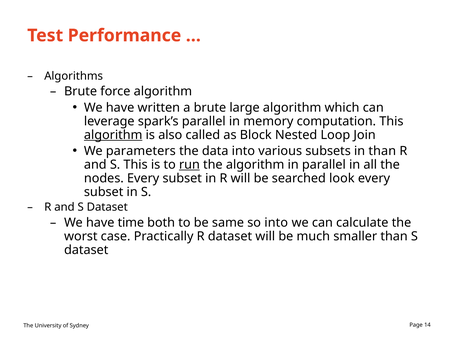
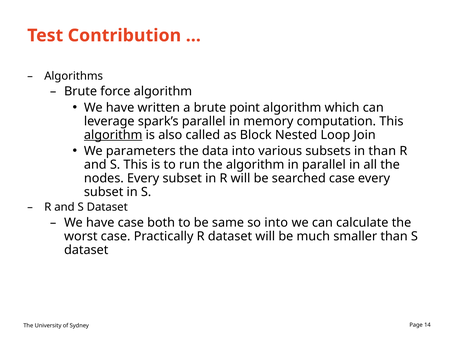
Performance: Performance -> Contribution (124, 35)
large: large -> point (245, 107)
run underline: present -> none (189, 164)
searched look: look -> case (342, 178)
have time: time -> case (131, 222)
